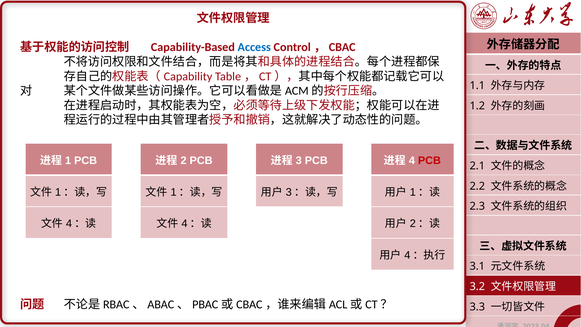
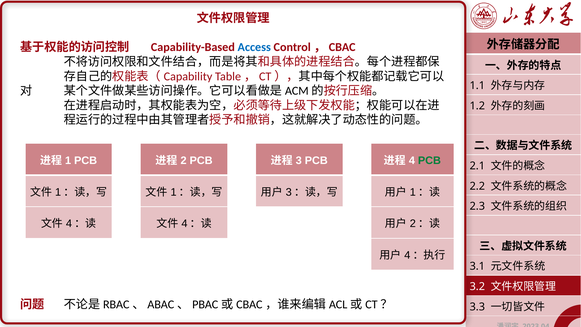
PCB colour: red -> green (429, 160)
